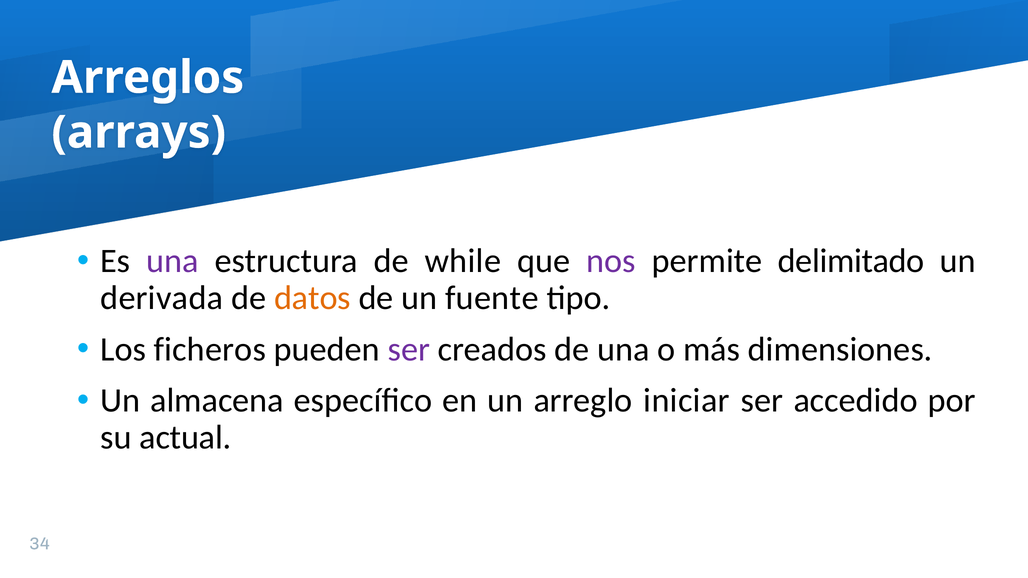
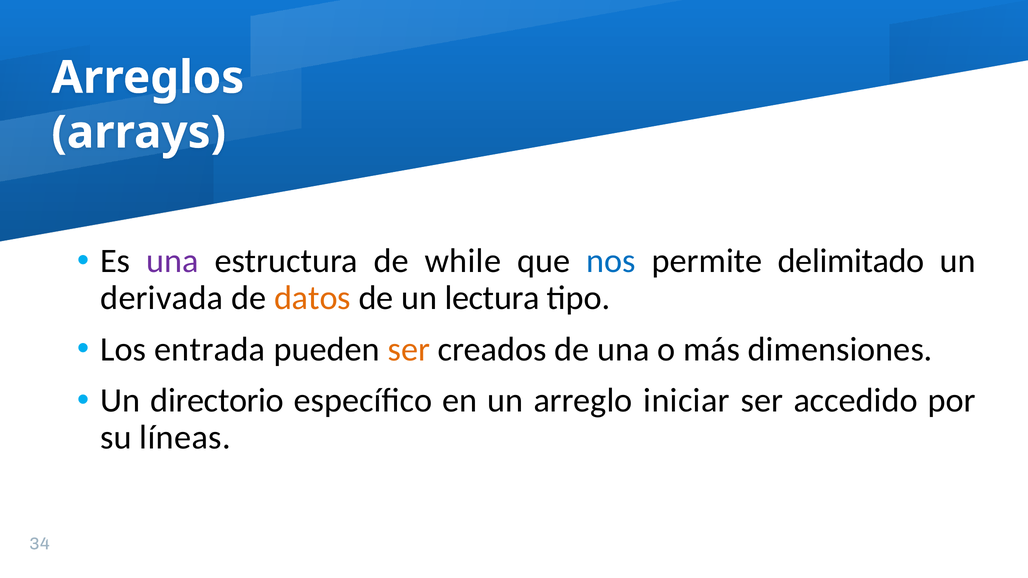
nos colour: purple -> blue (611, 261)
fuente: fuente -> lectura (492, 298)
ficheros: ficheros -> entrada (210, 350)
ser colour: purple -> orange (409, 350)
almacena: almacena -> directorio (217, 401)
actual: actual -> líneas (185, 438)
